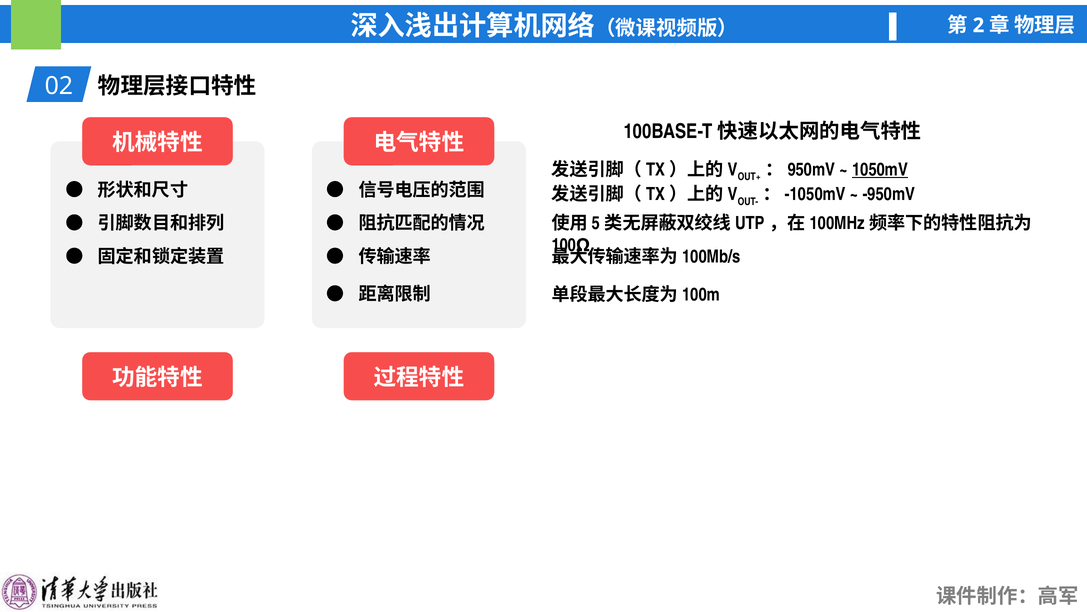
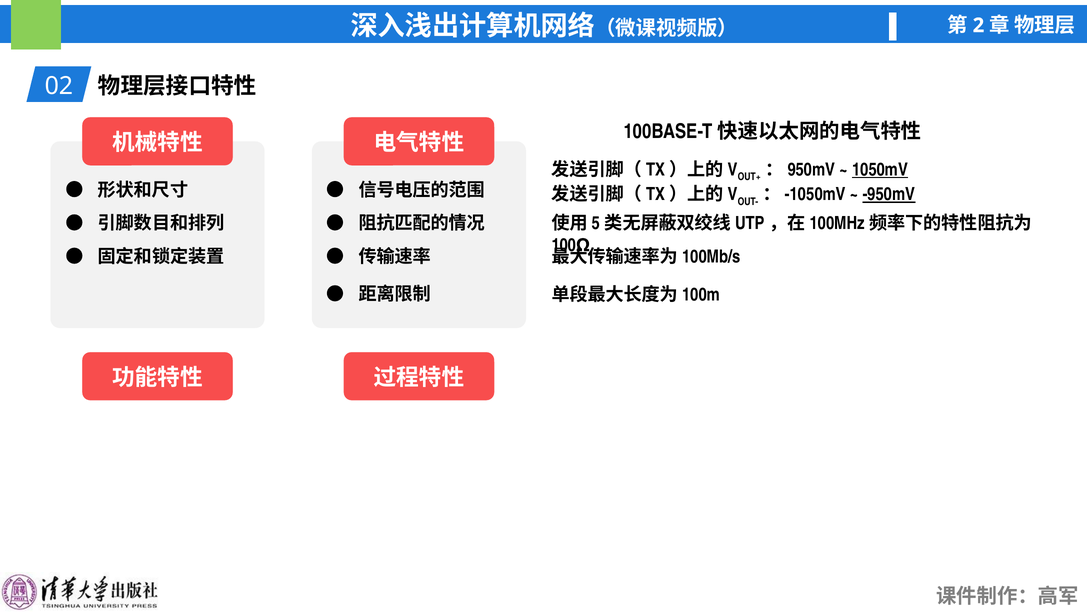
-950mV underline: none -> present (889, 194)
